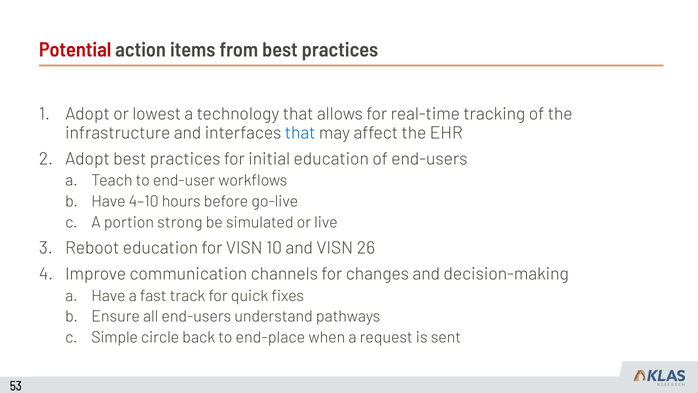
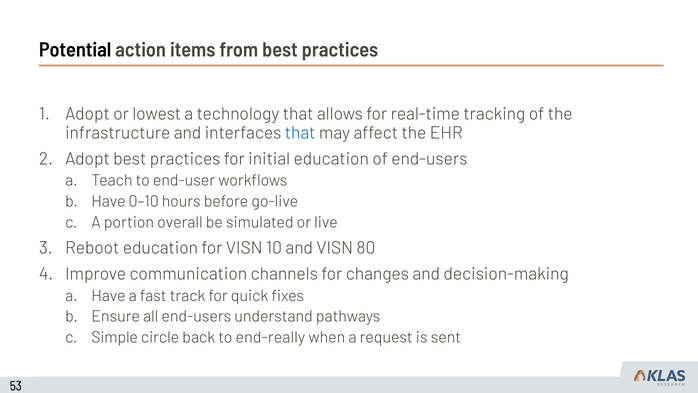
Potential colour: red -> black (75, 50)
4–10: 4–10 -> 0–10 (144, 201)
strong: strong -> overall (180, 222)
26: 26 -> 80 (366, 248)
end-place: end-place -> end-really (270, 337)
